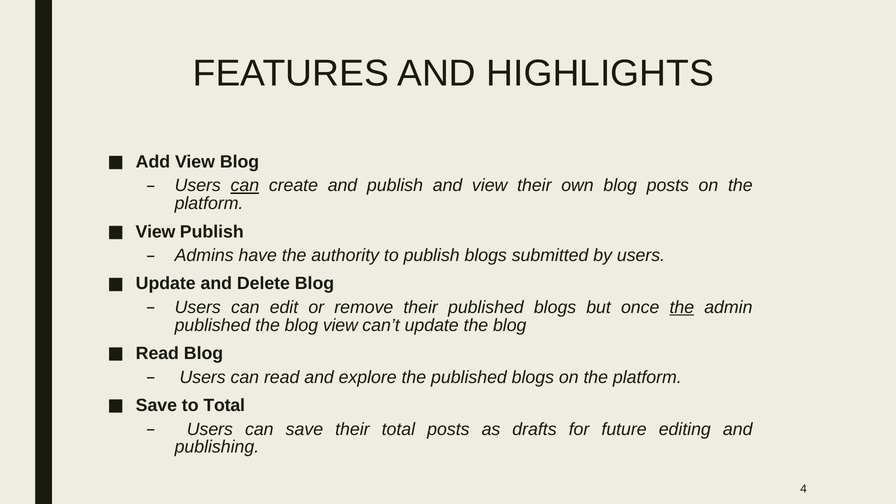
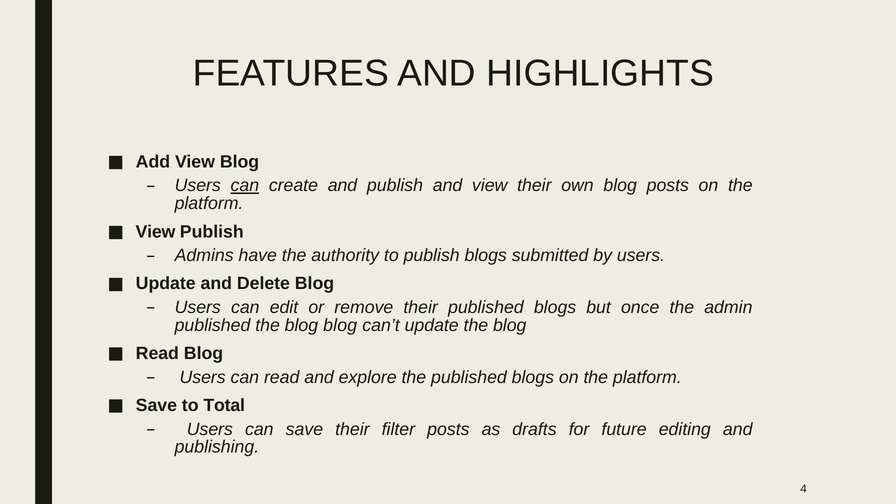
the underline: present -> none (682, 307)
blog view: view -> blog (340, 325)
their total: total -> filter (398, 429)
